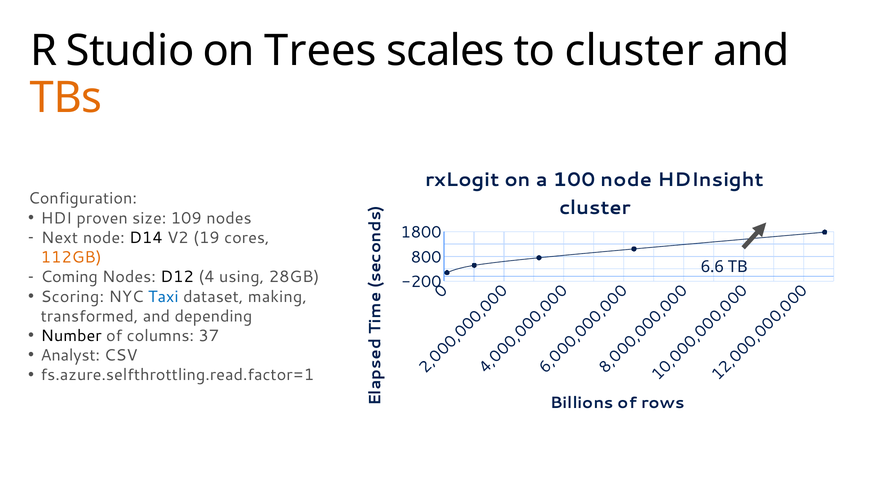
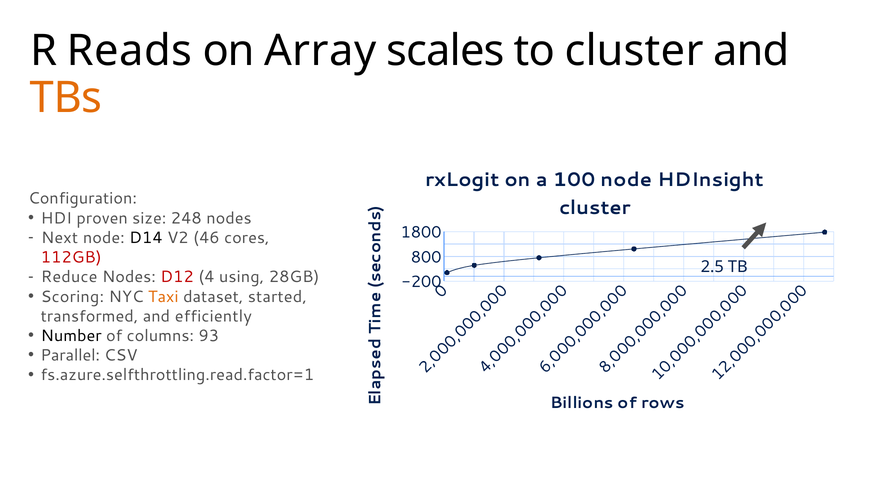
Studio: Studio -> Reads (130, 51)
Trees: Trees -> Array (320, 51)
109: 109 -> 248 (186, 218)
19: 19 -> 46 (206, 238)
112GB colour: orange -> red (71, 257)
6.6: 6.6 -> 2.5 (712, 267)
Coming: Coming -> Reduce (69, 277)
D12 colour: black -> red (177, 277)
Taxi colour: blue -> orange (163, 296)
making: making -> started (277, 296)
depending: depending -> efficiently (213, 316)
37: 37 -> 93 (209, 335)
Analyst: Analyst -> Parallel (70, 355)
